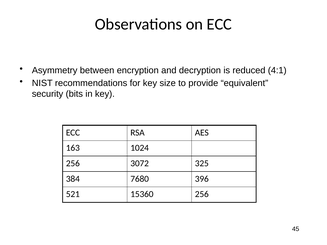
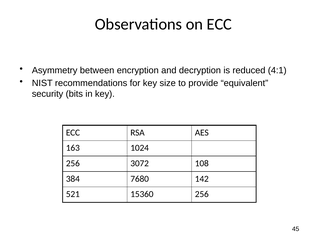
325: 325 -> 108 (202, 164)
396: 396 -> 142 (202, 179)
